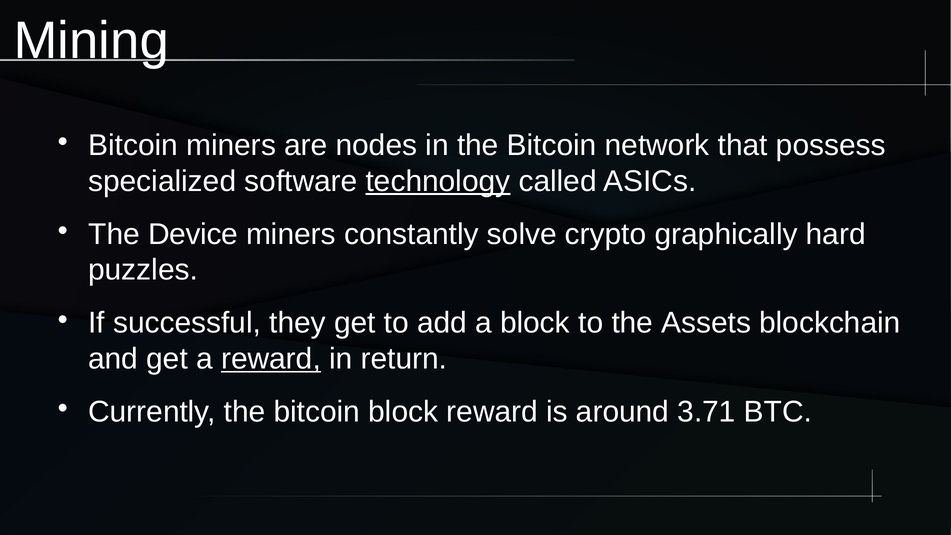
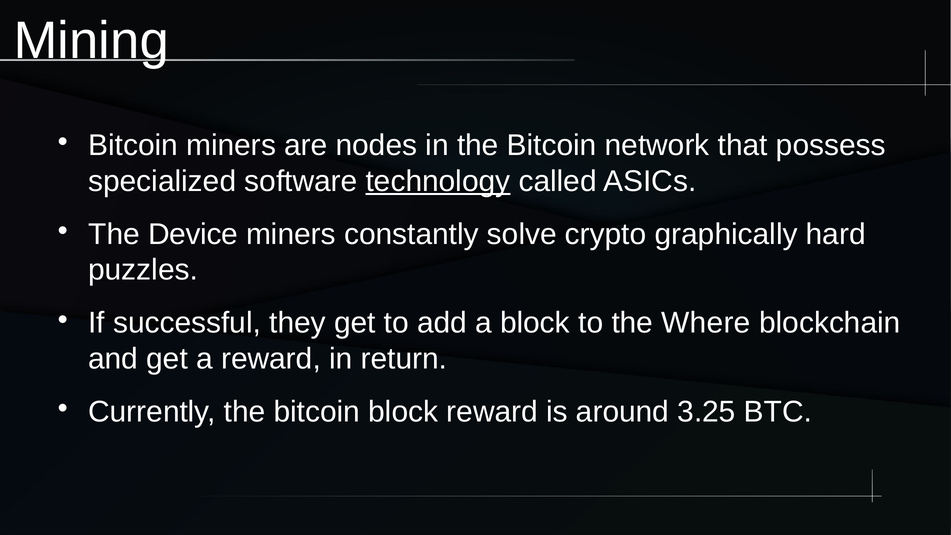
Assets: Assets -> Where (706, 323)
reward underline: present -> none (271, 359)
3.71: 3.71 -> 3.25 (706, 412)
